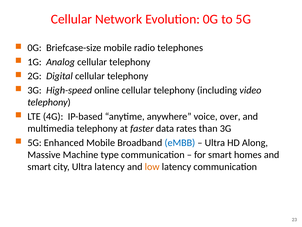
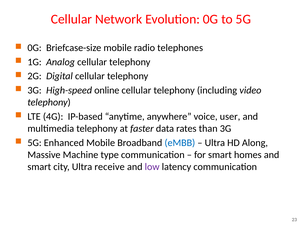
over: over -> user (230, 116)
Ultra latency: latency -> receive (110, 167)
low colour: orange -> purple (152, 167)
